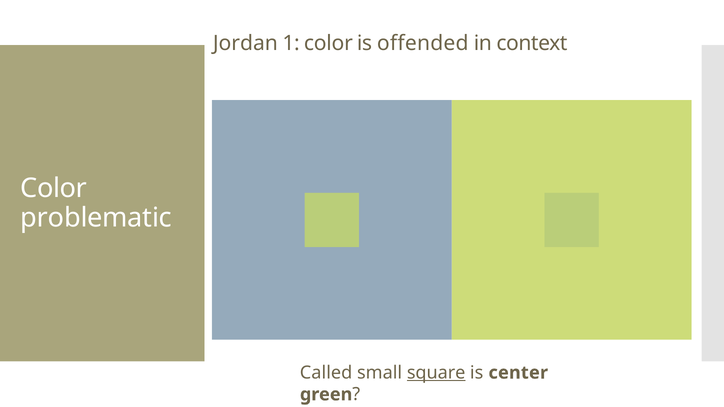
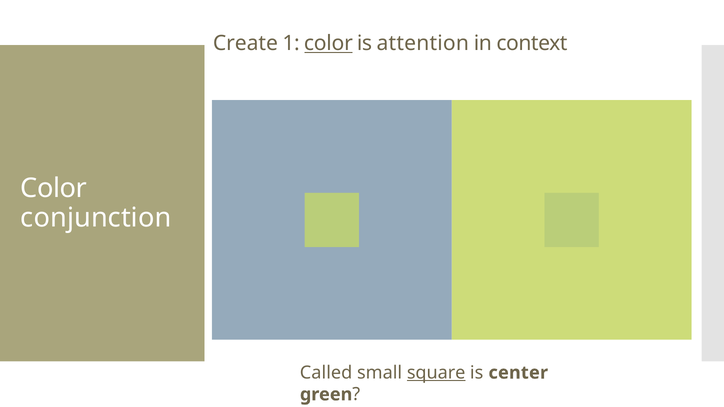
Jordan: Jordan -> Create (245, 43)
color underline: none -> present (328, 43)
offended: offended -> attention (423, 43)
problematic: problematic -> conjunction (96, 218)
